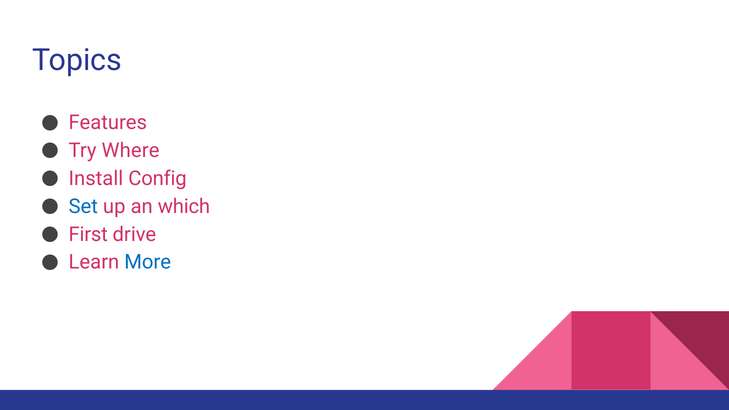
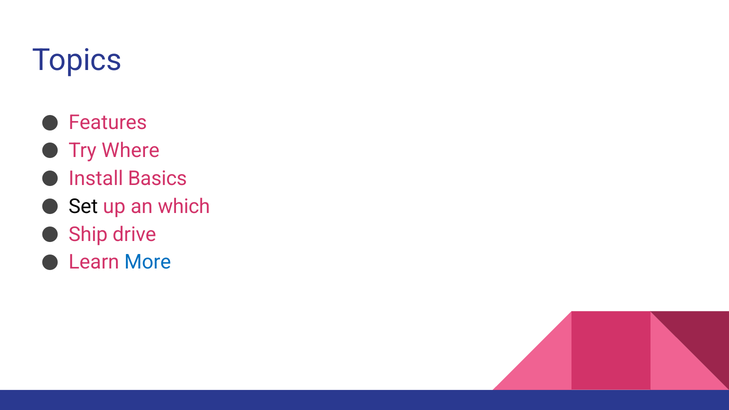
Config: Config -> Basics (157, 178)
Set colour: blue -> black (83, 206)
First: First -> Ship (88, 234)
